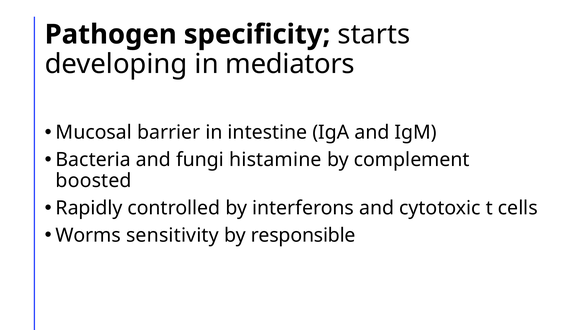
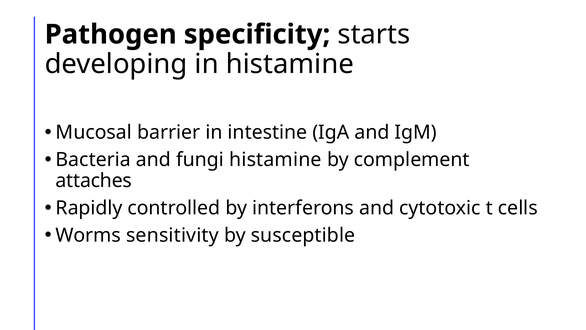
in mediators: mediators -> histamine (290, 64)
boosted: boosted -> attaches (94, 181)
responsible: responsible -> susceptible (303, 235)
